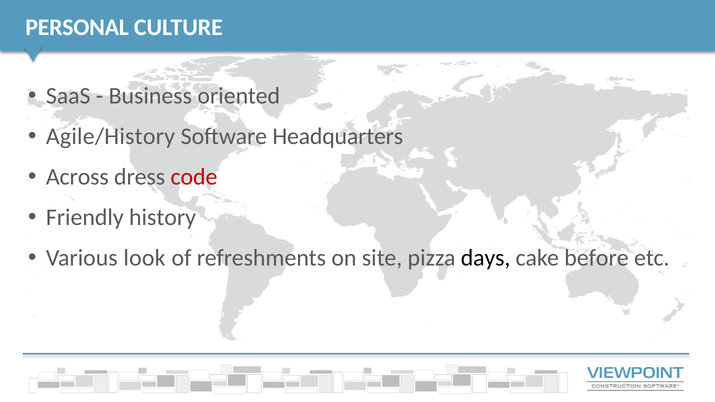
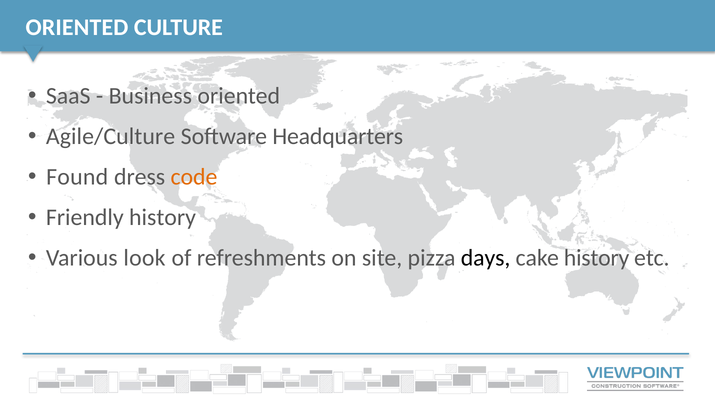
PERSONAL: PERSONAL -> ORIENTED (77, 27)
Agile/History: Agile/History -> Agile/Culture (111, 137)
Across: Across -> Found (77, 177)
code colour: red -> orange (194, 177)
cake before: before -> history (597, 258)
